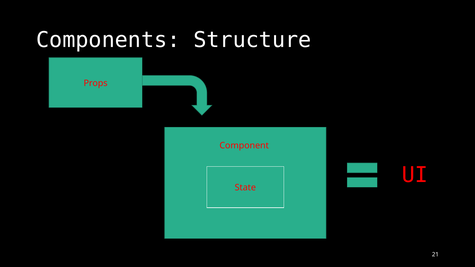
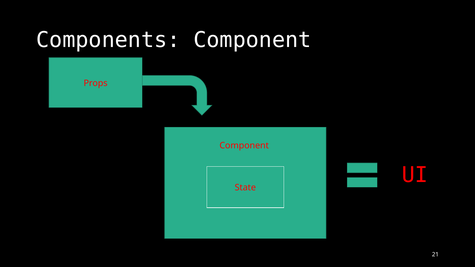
Components Structure: Structure -> Component (252, 40)
